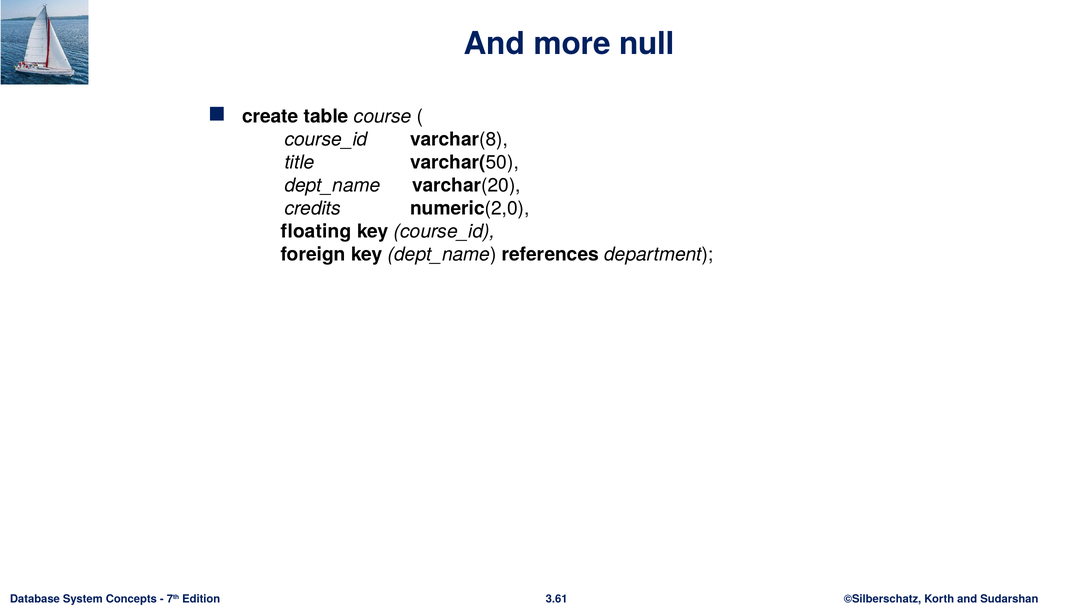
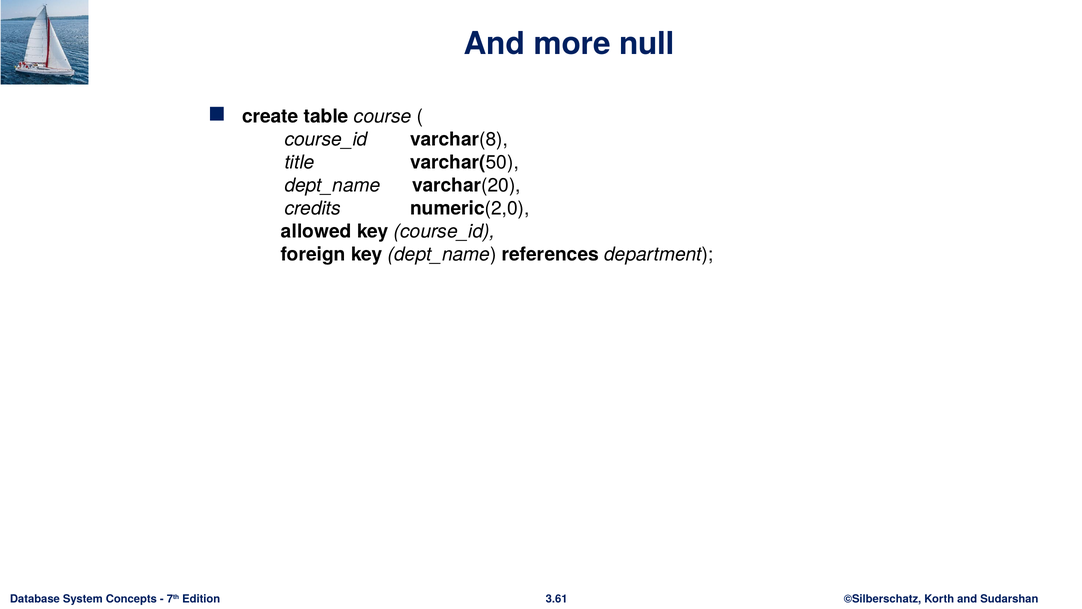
floating: floating -> allowed (316, 231)
